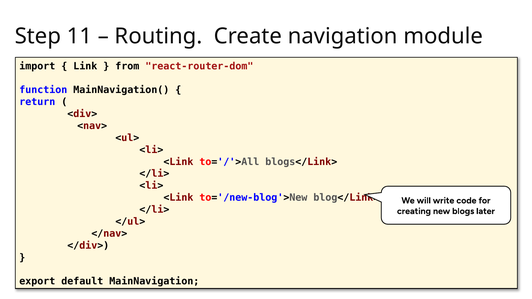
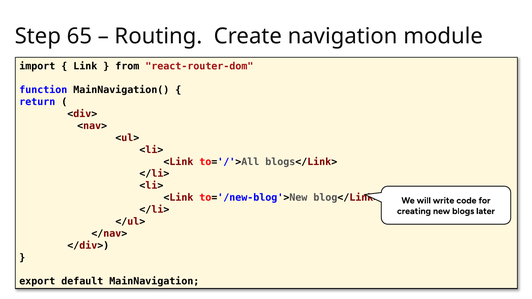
11: 11 -> 65 (79, 36)
